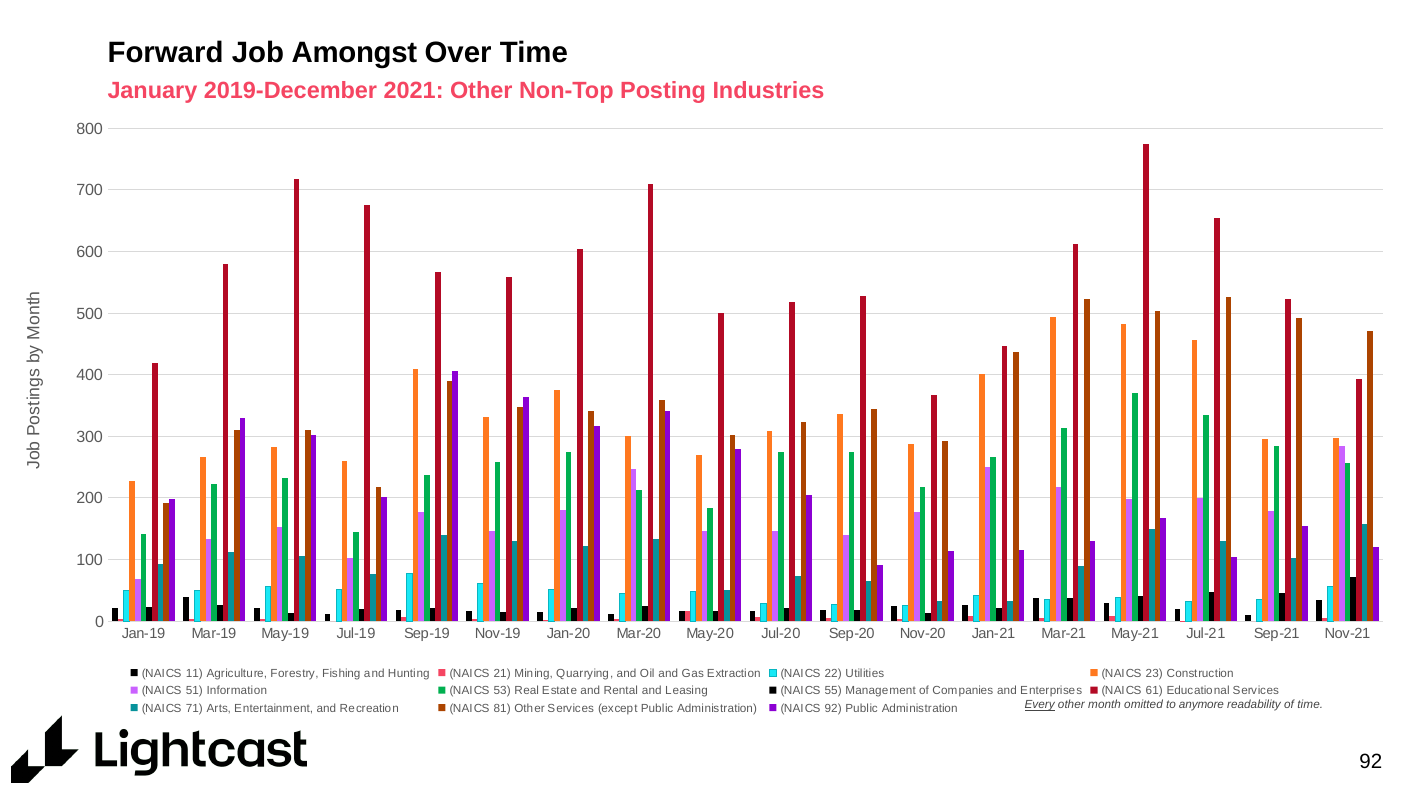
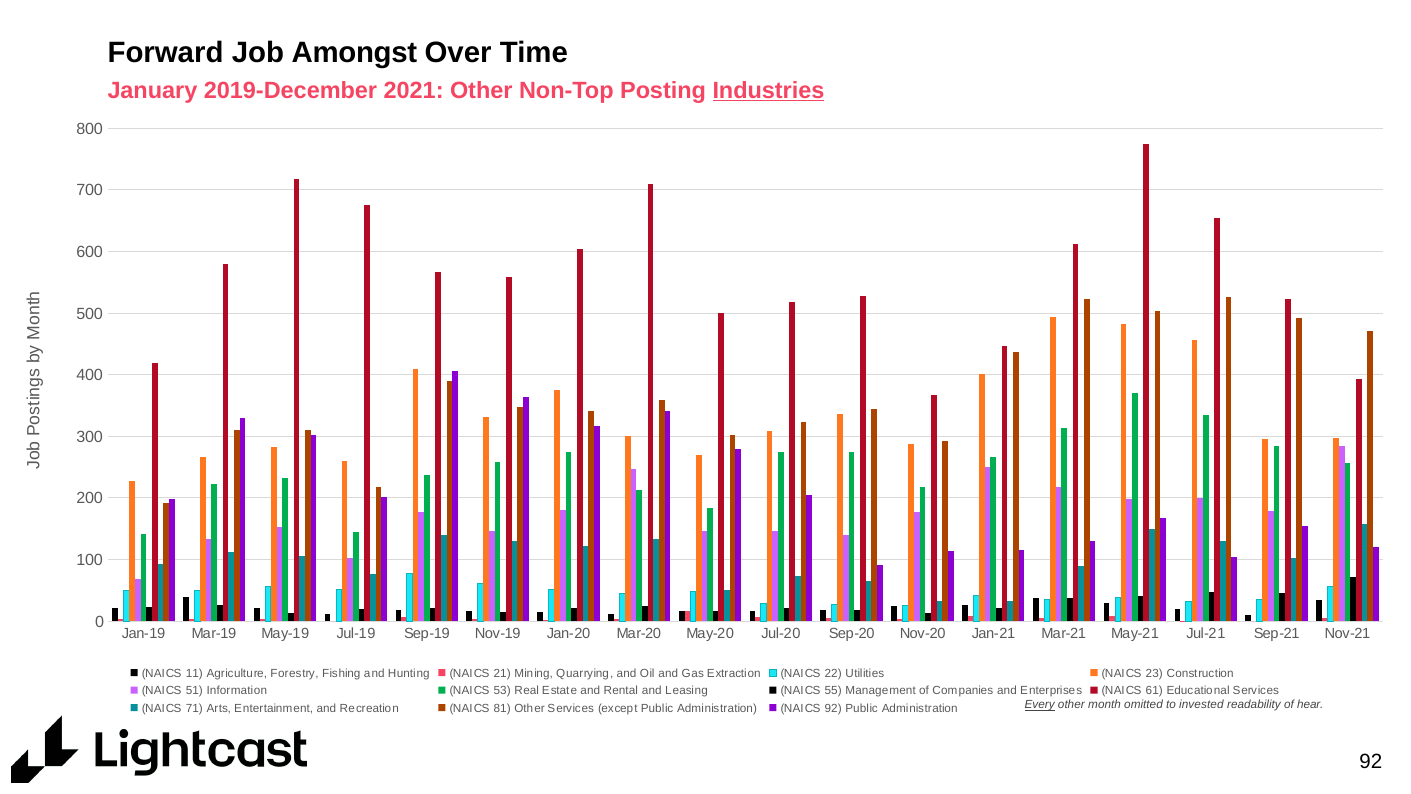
Industries underline: none -> present (768, 91)
anymore: anymore -> invested (1201, 705)
of time: time -> hear (1310, 705)
